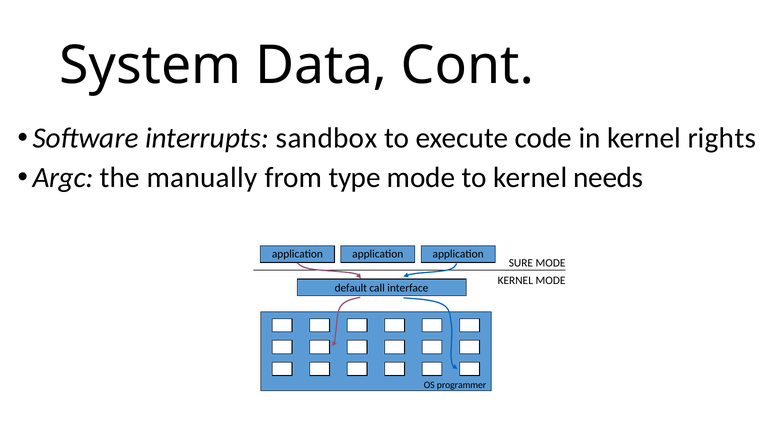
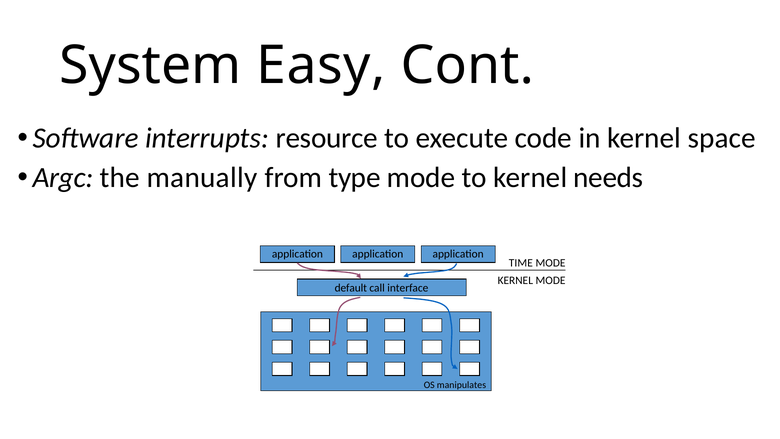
Data: Data -> Easy (321, 65)
sandbox: sandbox -> resource (327, 138)
rights: rights -> space (722, 138)
SURE: SURE -> TIME (521, 263)
programmer: programmer -> manipulates (461, 385)
